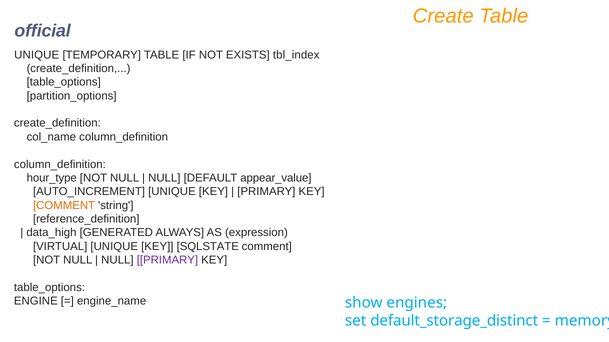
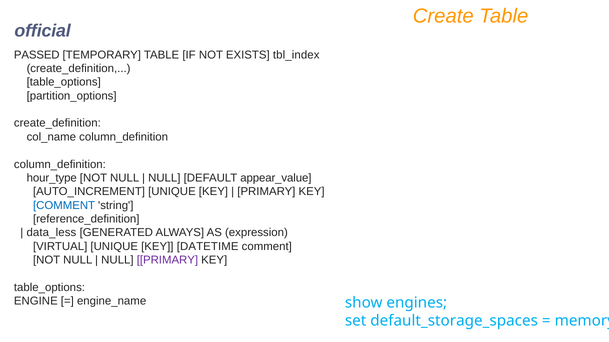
UNIQUE: UNIQUE -> PASSED (37, 55)
COMMENT colour: orange -> blue (64, 206)
data_high: data_high -> data_less (51, 233)
SQLSTATE: SQLSTATE -> DATETIME (208, 247)
default_storage_distinct: default_storage_distinct -> default_storage_spaces (454, 321)
